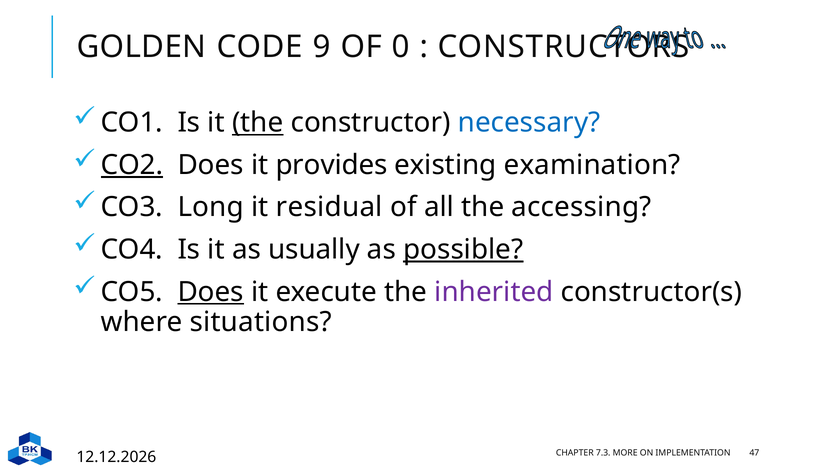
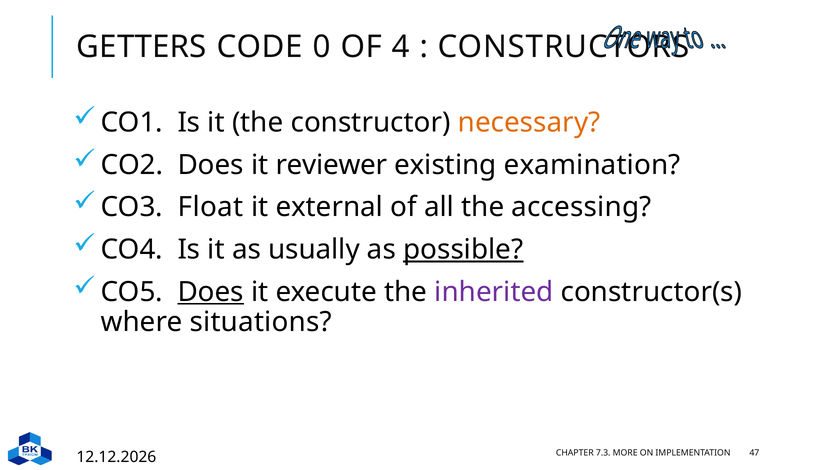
GOLDEN: GOLDEN -> GETTERS (142, 47)
9: 9 -> 0 (322, 47)
0: 0 -> 4 (401, 47)
the underline: present -> none (258, 123)
necessary colour: blue -> orange (529, 123)
CO2 underline: present -> none (132, 165)
provides: provides -> reviewer (331, 165)
Long: Long -> Float (211, 207)
residual: residual -> external (329, 207)
